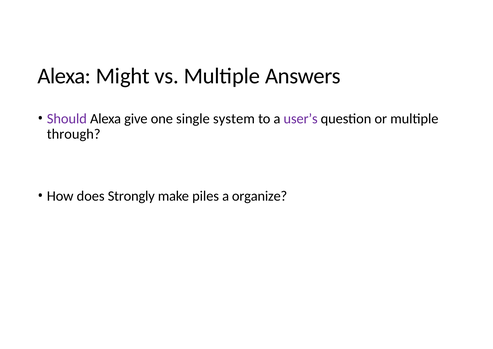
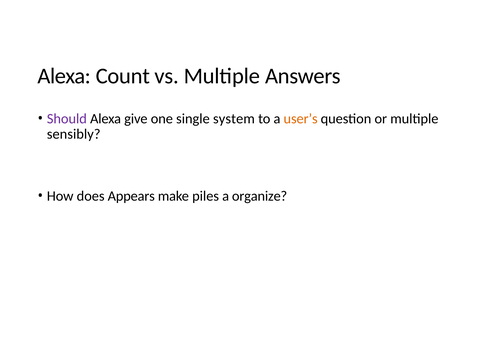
Might: Might -> Count (123, 76)
user’s colour: purple -> orange (301, 118)
through: through -> sensibly (74, 134)
Strongly: Strongly -> Appears (131, 196)
